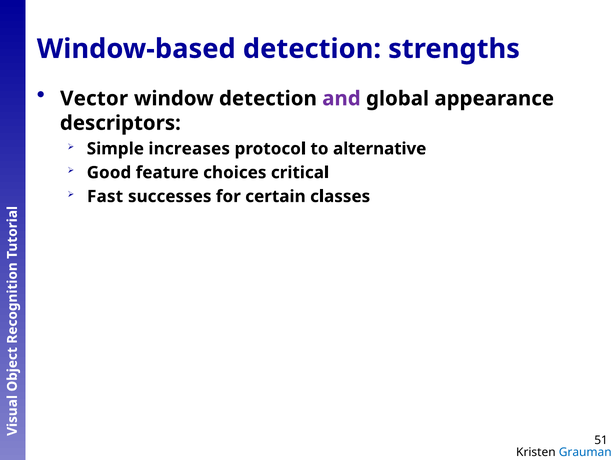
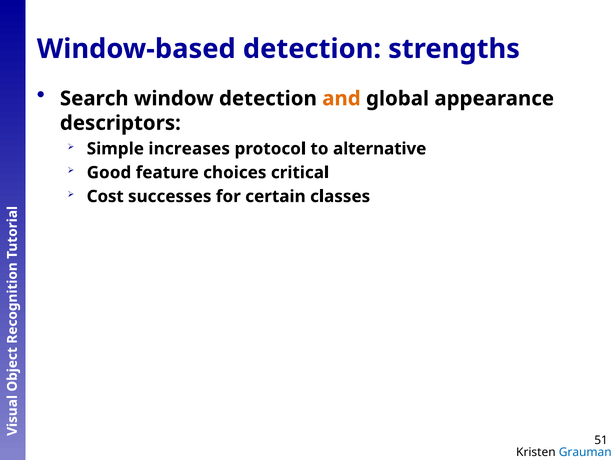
Vector: Vector -> Search (94, 99)
and colour: purple -> orange (341, 99)
Fast: Fast -> Cost (105, 197)
